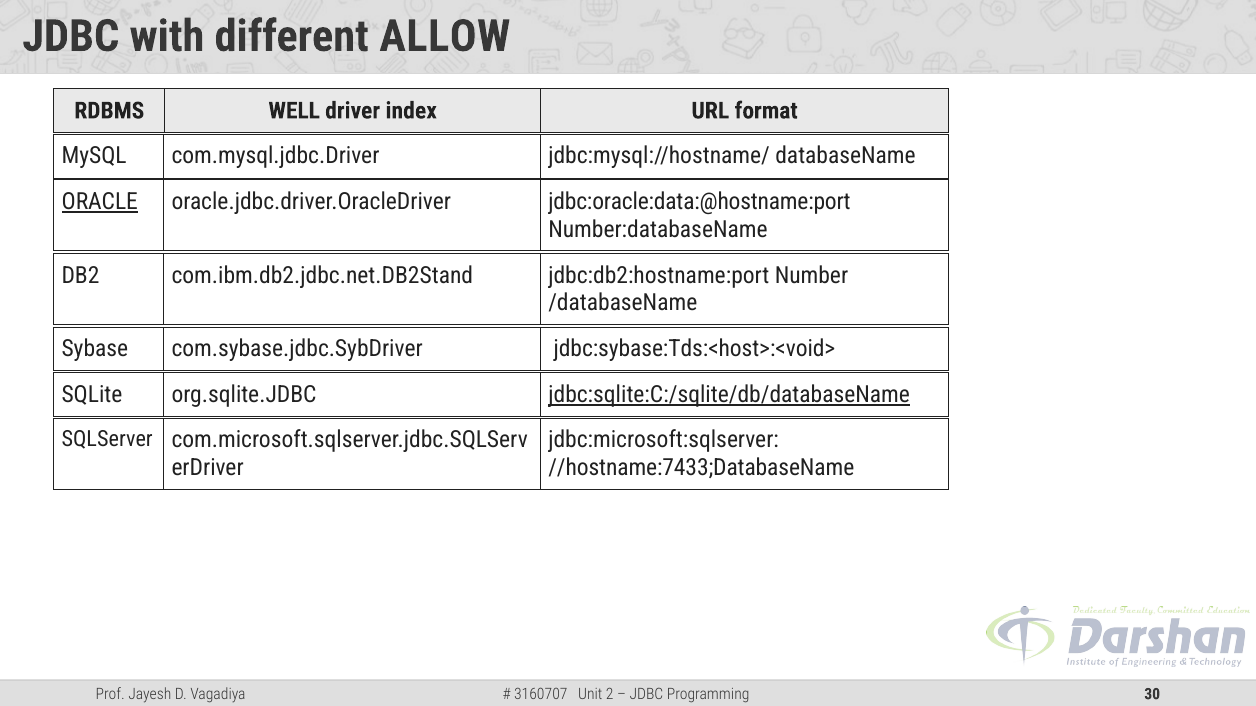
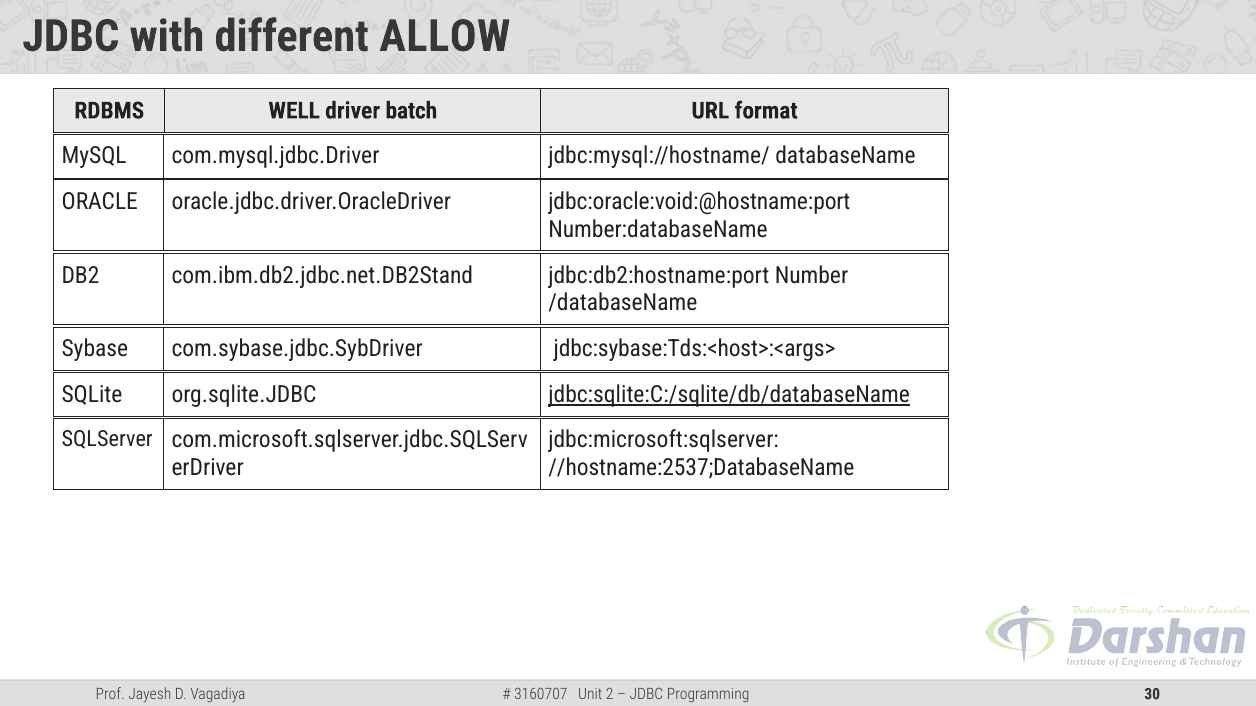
index: index -> batch (411, 111)
ORACLE underline: present -> none (100, 202)
jdbc:oracle:data:@hostname:port: jdbc:oracle:data:@hostname:port -> jdbc:oracle:void:@hostname:port (699, 202)
jdbc:sybase:Tds:<host>:<void>: jdbc:sybase:Tds:<host>:<void> -> jdbc:sybase:Tds:<host>:<args> (695, 349)
//hostname:7433;DatabaseName: //hostname:7433;DatabaseName -> //hostname:2537;DatabaseName (701, 468)
